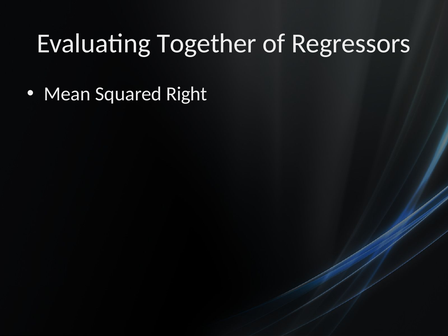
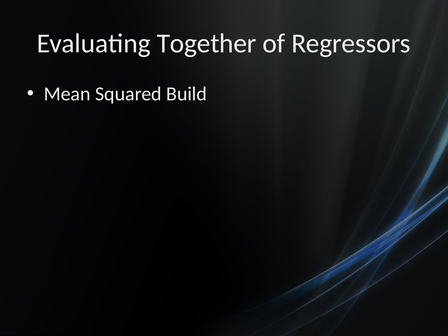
Right: Right -> Build (187, 94)
